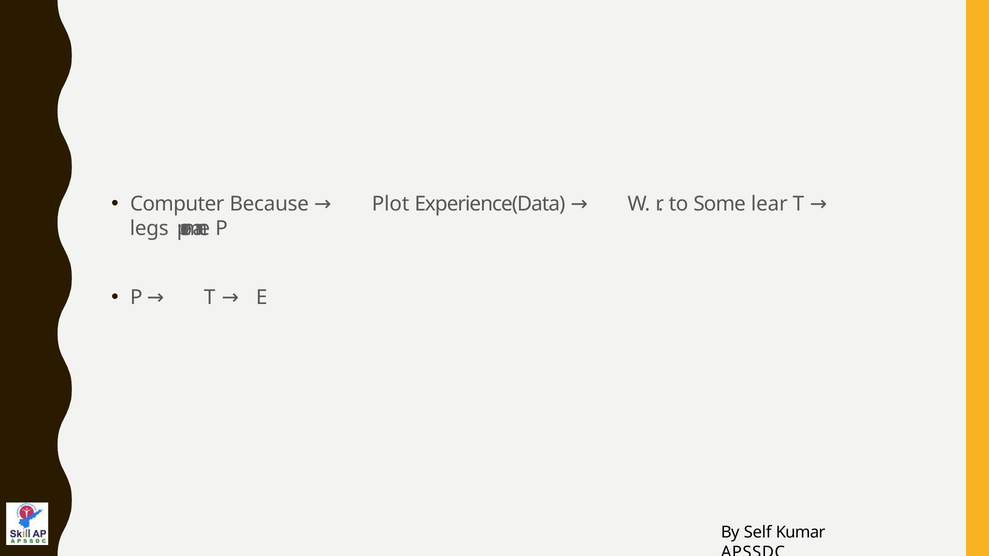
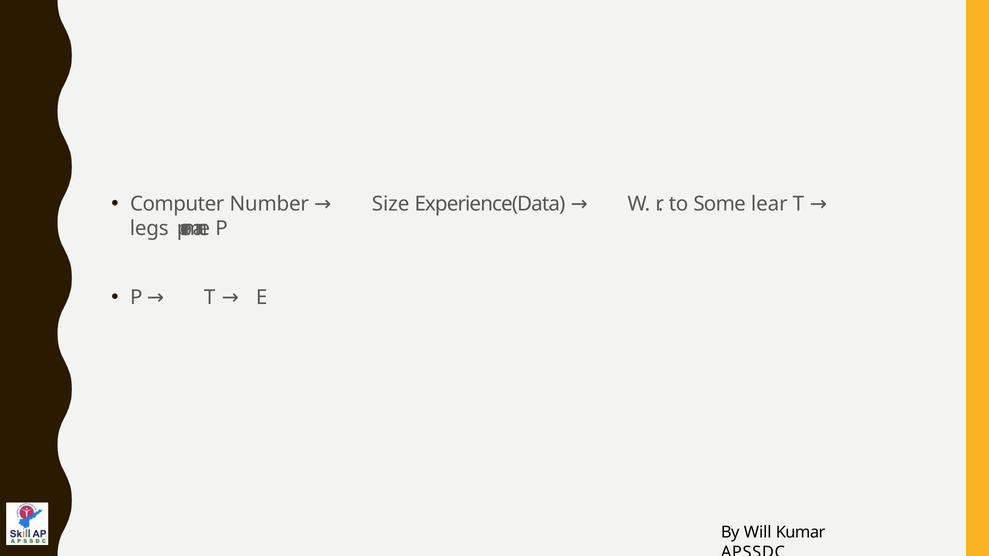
Because: Because -> Number (269, 204)
Plot: Plot -> Size (391, 204)
Self: Self -> Will (758, 533)
